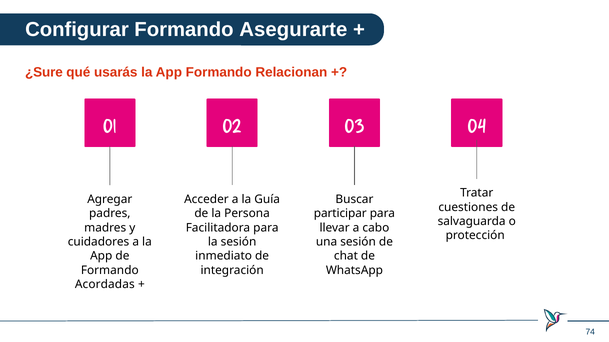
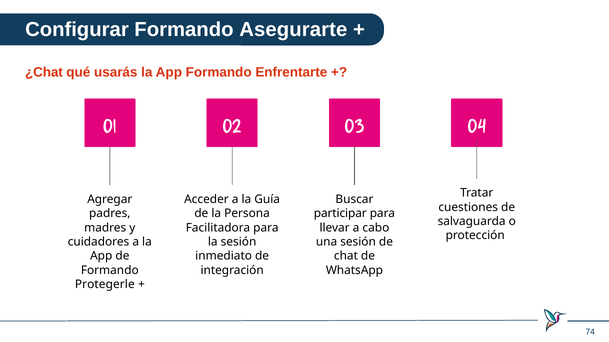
¿Sure: ¿Sure -> ¿Chat (44, 73)
Relacionan: Relacionan -> Enfrentarte (291, 73)
Acordadas: Acordadas -> Protegerle (105, 285)
